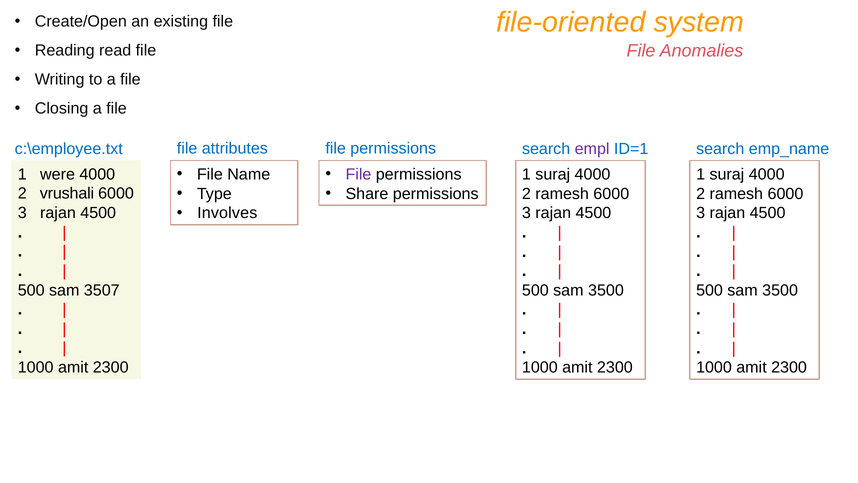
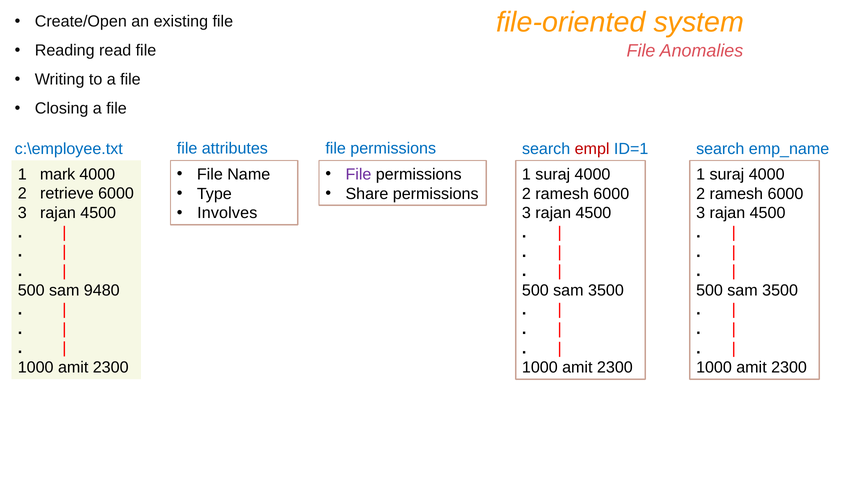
empl colour: purple -> red (592, 149)
were: were -> mark (58, 174)
vrushali: vrushali -> retrieve (67, 193)
3507: 3507 -> 9480 (102, 290)
